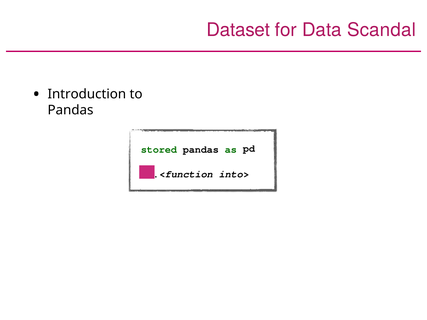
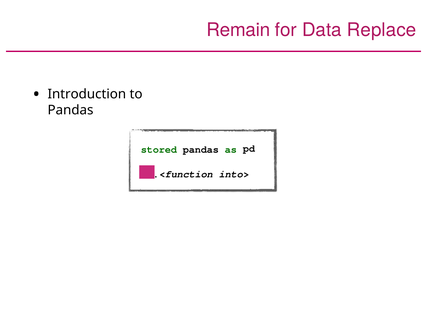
Dataset: Dataset -> Remain (238, 30)
Scandal: Scandal -> Replace (382, 30)
